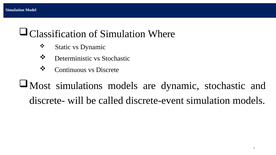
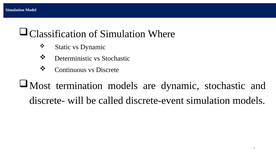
simulations: simulations -> termination (79, 86)
